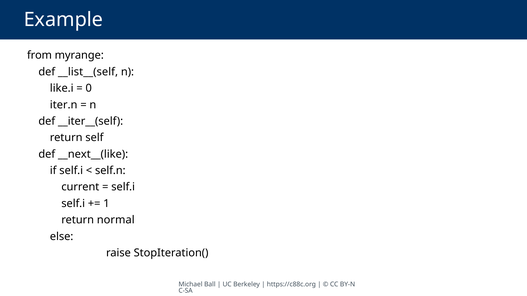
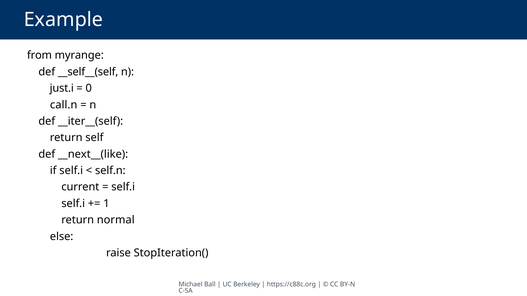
__list__(self: __list__(self -> __self__(self (88, 72)
like.i: like.i -> just.i (62, 88)
iter.n: iter.n -> call.n (64, 105)
